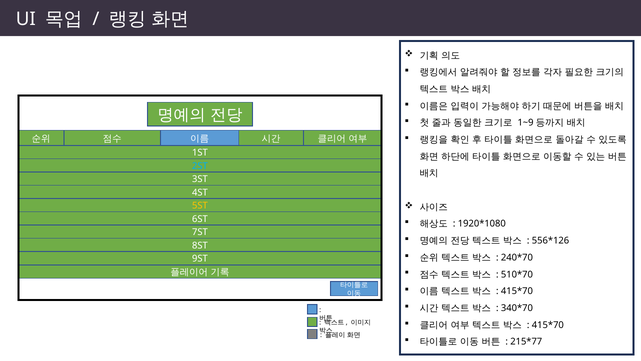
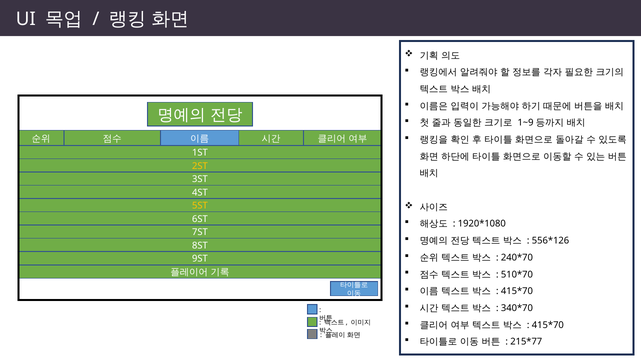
2ST colour: light blue -> yellow (200, 166)
